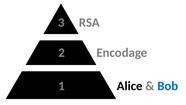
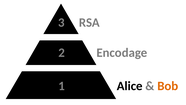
Bob colour: blue -> orange (168, 86)
